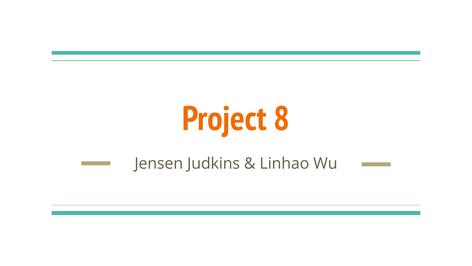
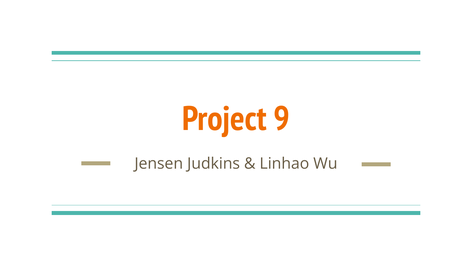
8: 8 -> 9 (282, 119)
